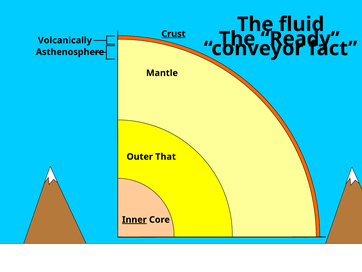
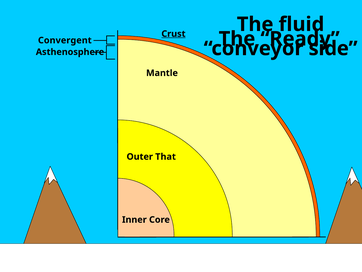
Volcanically: Volcanically -> Convergent (65, 40)
fact: fact -> side (333, 48)
Inner underline: present -> none (134, 219)
